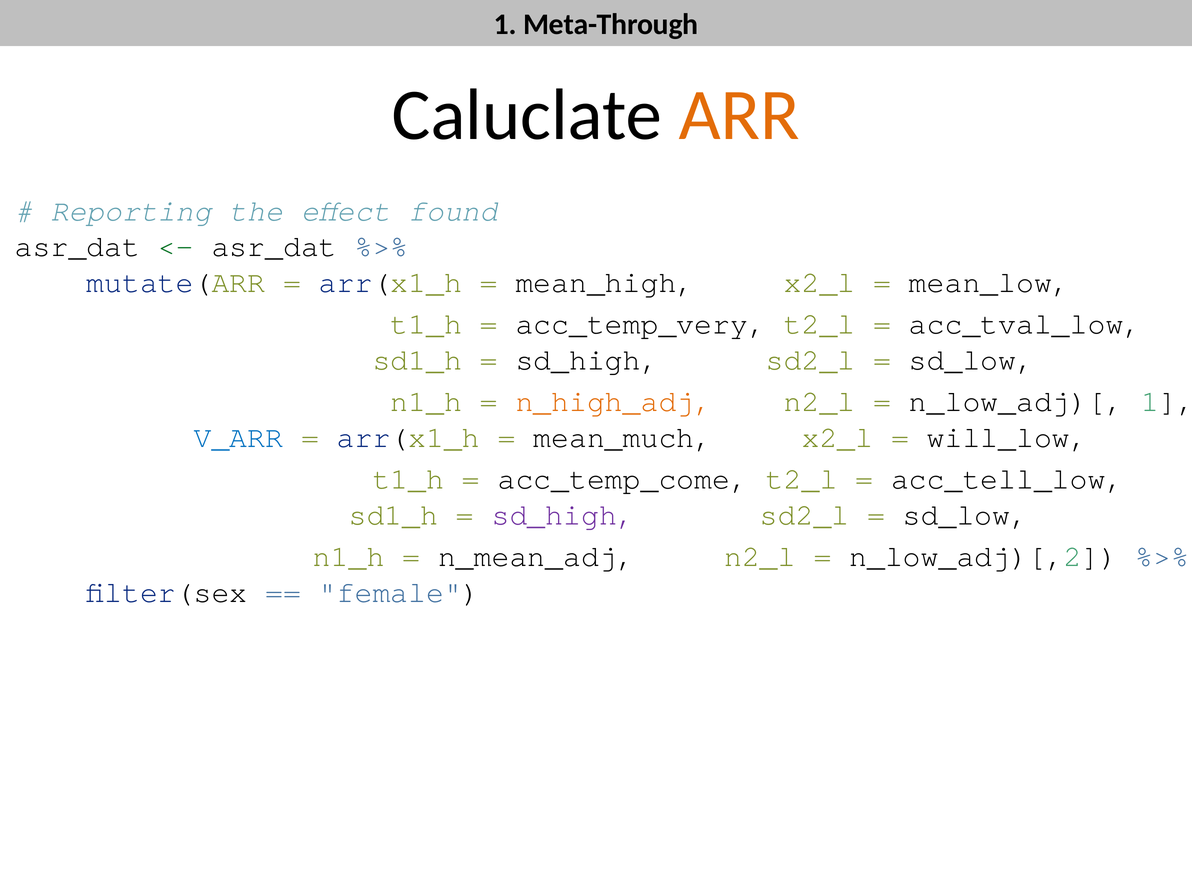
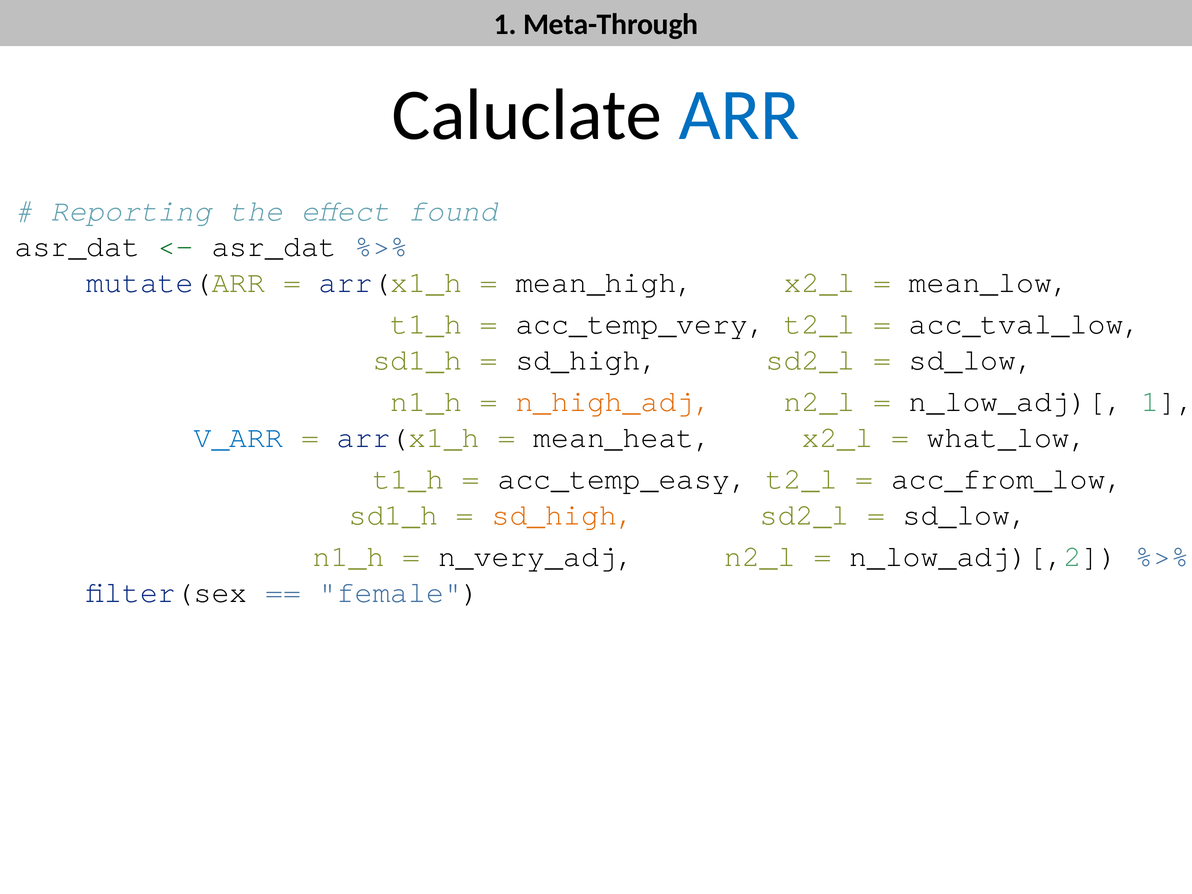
ARR colour: orange -> blue (739, 115)
mean_much: mean_much -> mean_heat (623, 437)
will_low: will_low -> what_low (1007, 437)
acc_temp_come: acc_temp_come -> acc_temp_easy (623, 479)
acc_tell_low: acc_tell_low -> acc_from_low (1007, 479)
sd_high colour: purple -> orange (563, 515)
n_mean_adj: n_mean_adj -> n_very_adj (536, 556)
